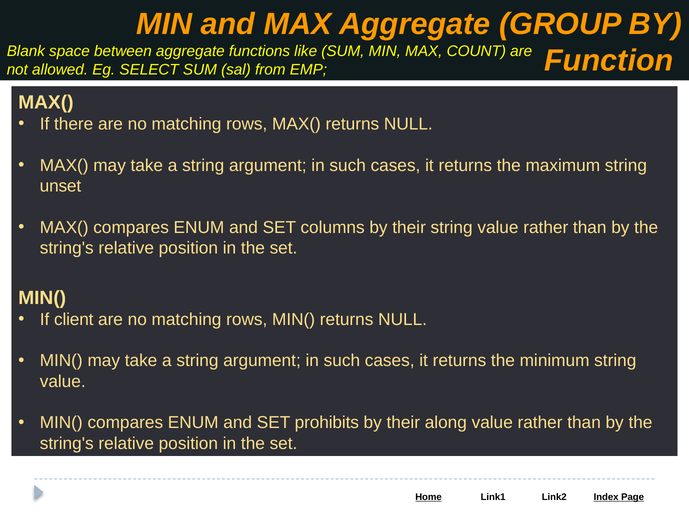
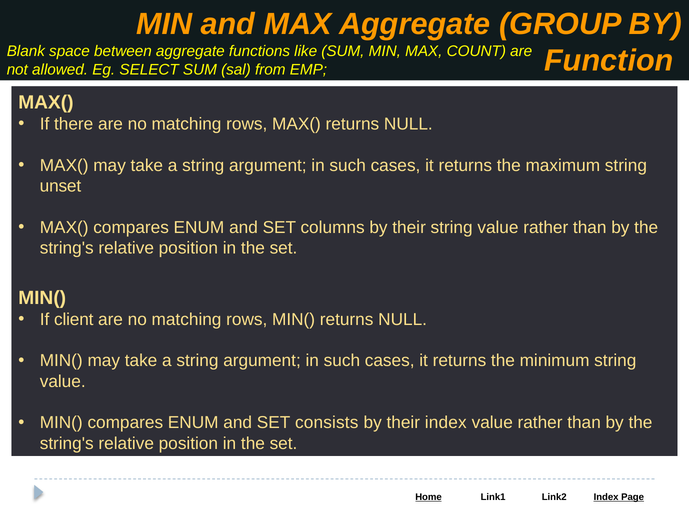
prohibits: prohibits -> consists (327, 423)
their along: along -> index (446, 423)
